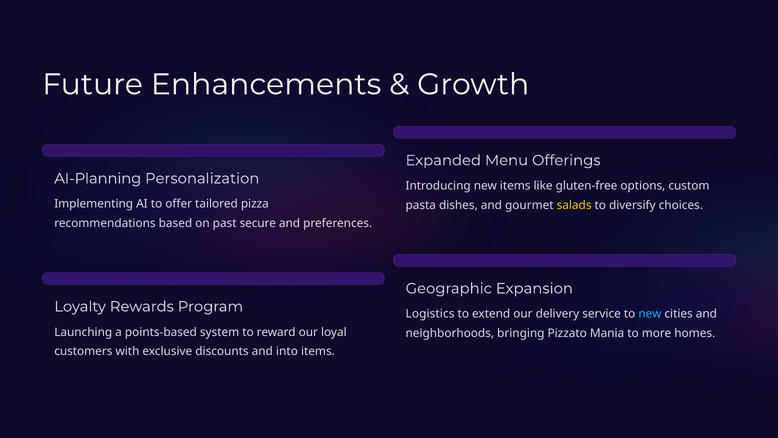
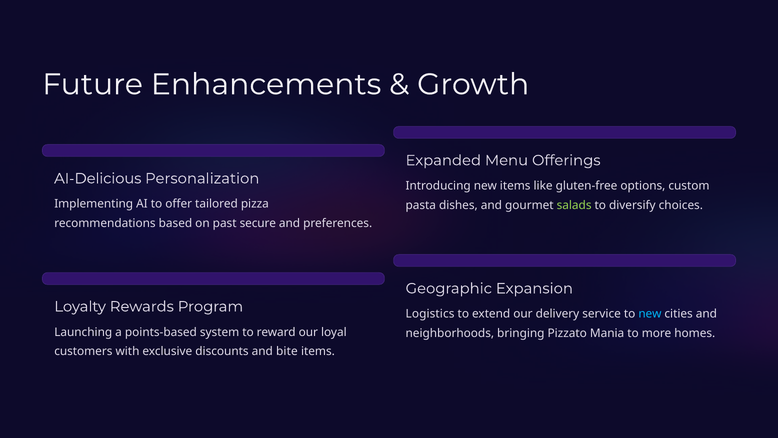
AI-Planning: AI-Planning -> AI-Delicious (98, 178)
salads colour: yellow -> light green (574, 205)
into: into -> bite (287, 351)
